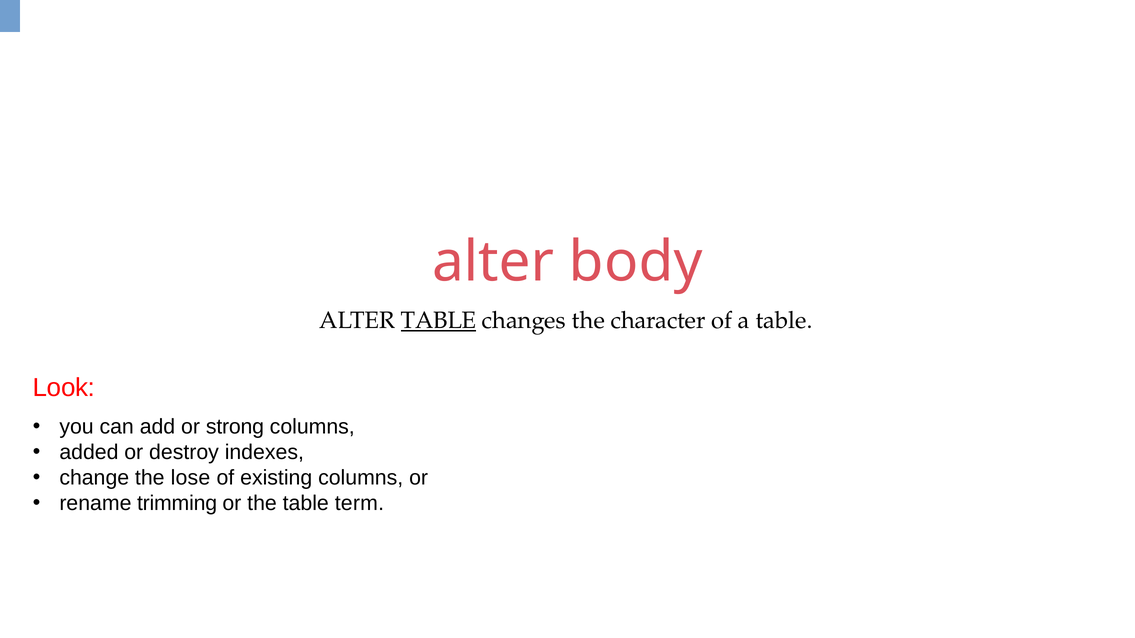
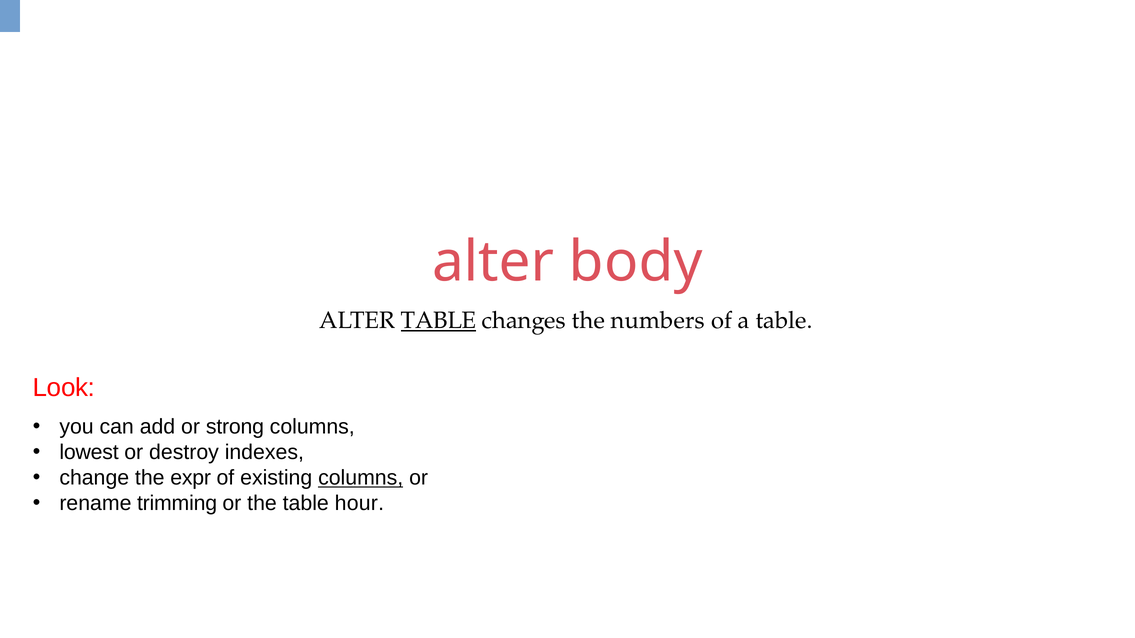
character: character -> numbers (658, 321)
added: added -> lowest (89, 453)
lose: lose -> expr (191, 478)
columns underline: none -> present (361, 478)
term: term -> hour (359, 504)
